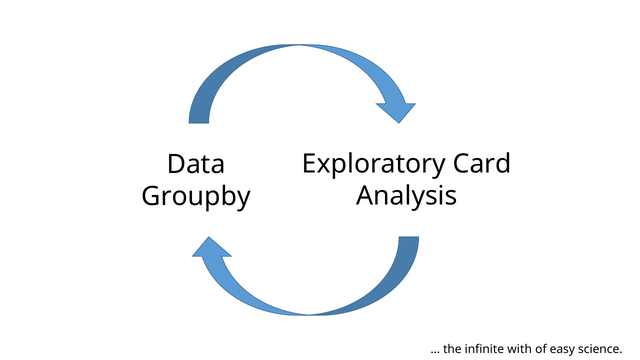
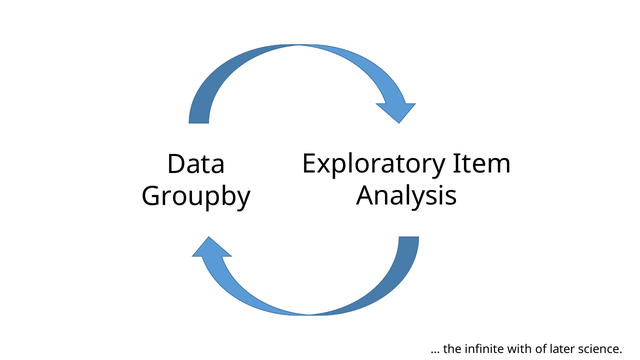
Card: Card -> Item (482, 164)
easy: easy -> later (562, 349)
